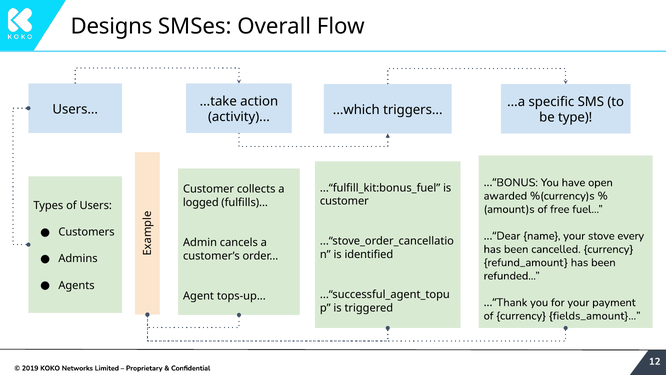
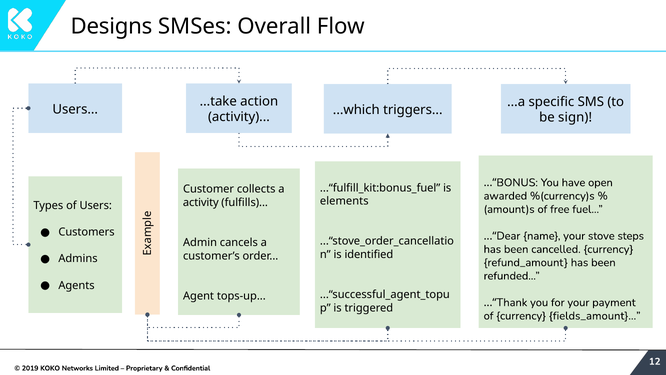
type: type -> sign (575, 117)
customer: customer -> elements (344, 201)
logged: logged -> activity (201, 202)
every: every -> steps (631, 236)
